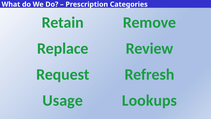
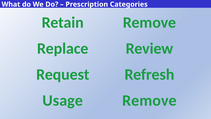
Lookups: Lookups -> Remove (149, 100)
